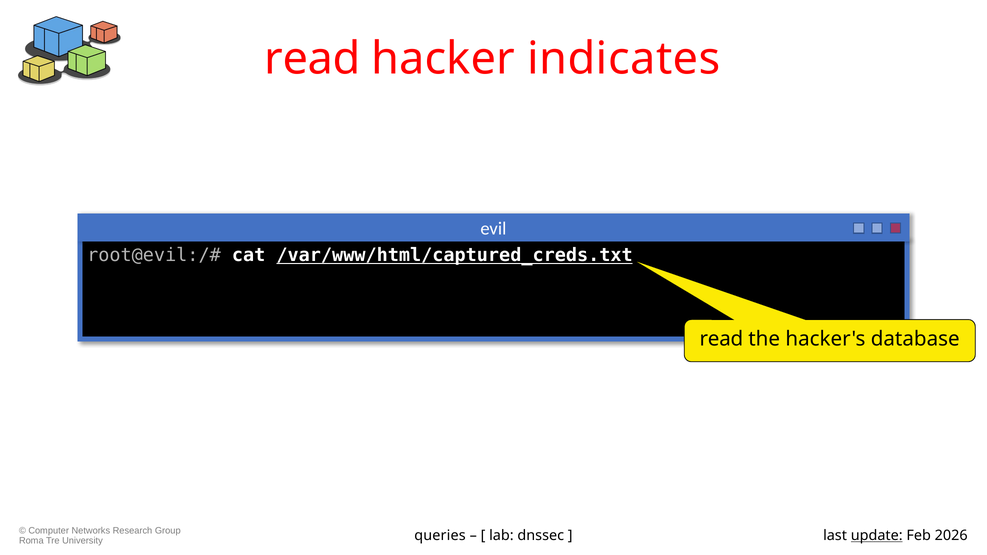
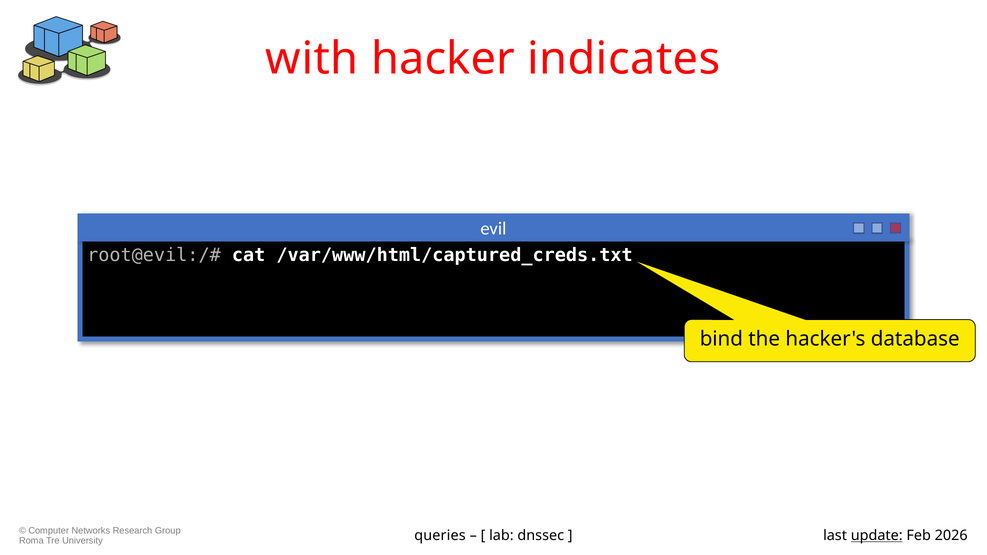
read: read -> with (312, 59)
/var/www/html/captured_creds.txt underline: present -> none (455, 255)
read: read -> bind (721, 339)
